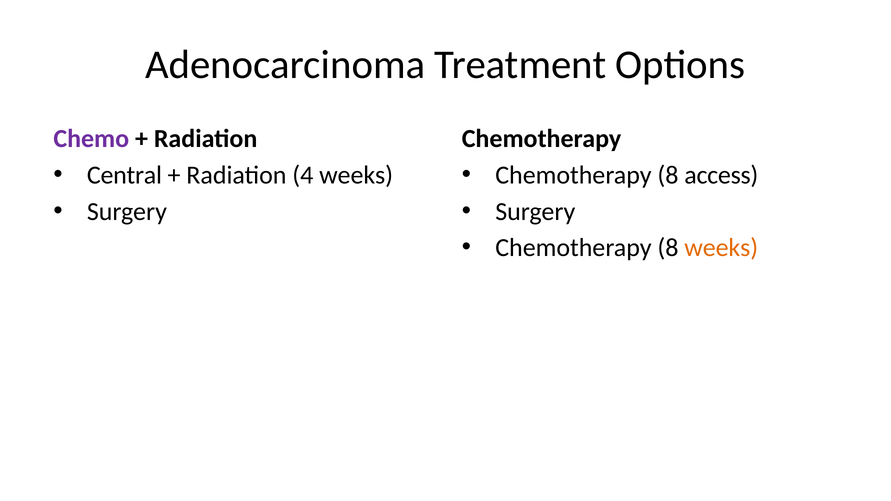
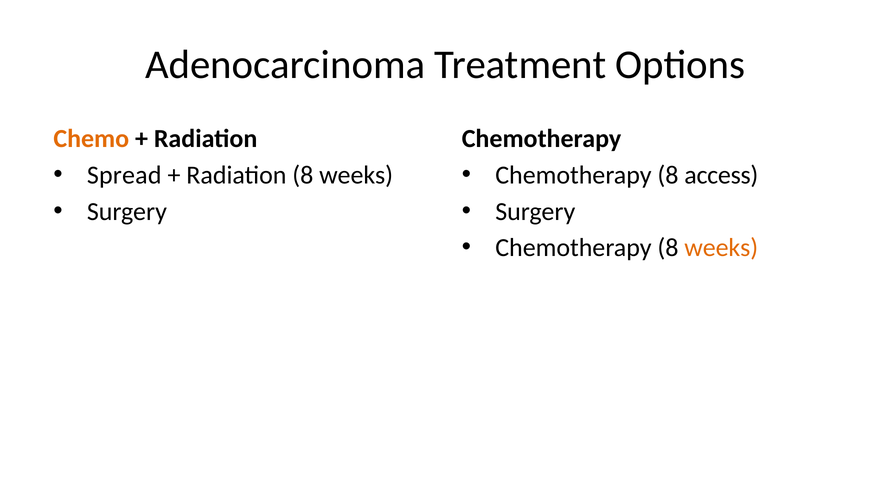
Chemo colour: purple -> orange (91, 139)
Central: Central -> Spread (124, 175)
Radiation 4: 4 -> 8 (303, 175)
